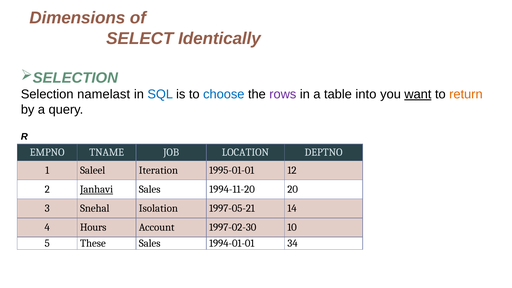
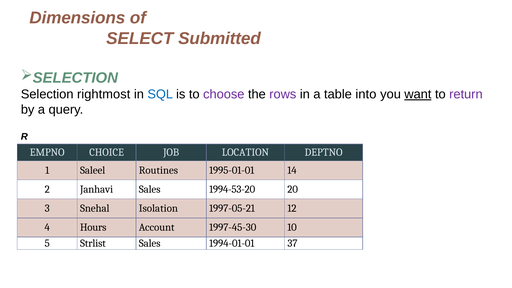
Identically: Identically -> Submitted (220, 38)
namelast: namelast -> rightmost (104, 94)
choose colour: blue -> purple (224, 94)
return colour: orange -> purple (466, 94)
TNAME: TNAME -> CHOICE (107, 152)
Iteration: Iteration -> Routines (158, 170)
12: 12 -> 14 (292, 170)
Janhavi underline: present -> none (97, 189)
1994-11-20: 1994-11-20 -> 1994-53-20 (232, 189)
14: 14 -> 12 (292, 208)
1997-02-30: 1997-02-30 -> 1997-45-30 (233, 227)
These: These -> Strlist (93, 243)
34: 34 -> 37 (292, 243)
